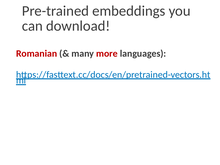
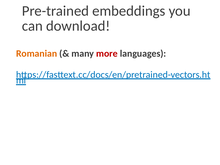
Romanian colour: red -> orange (37, 53)
